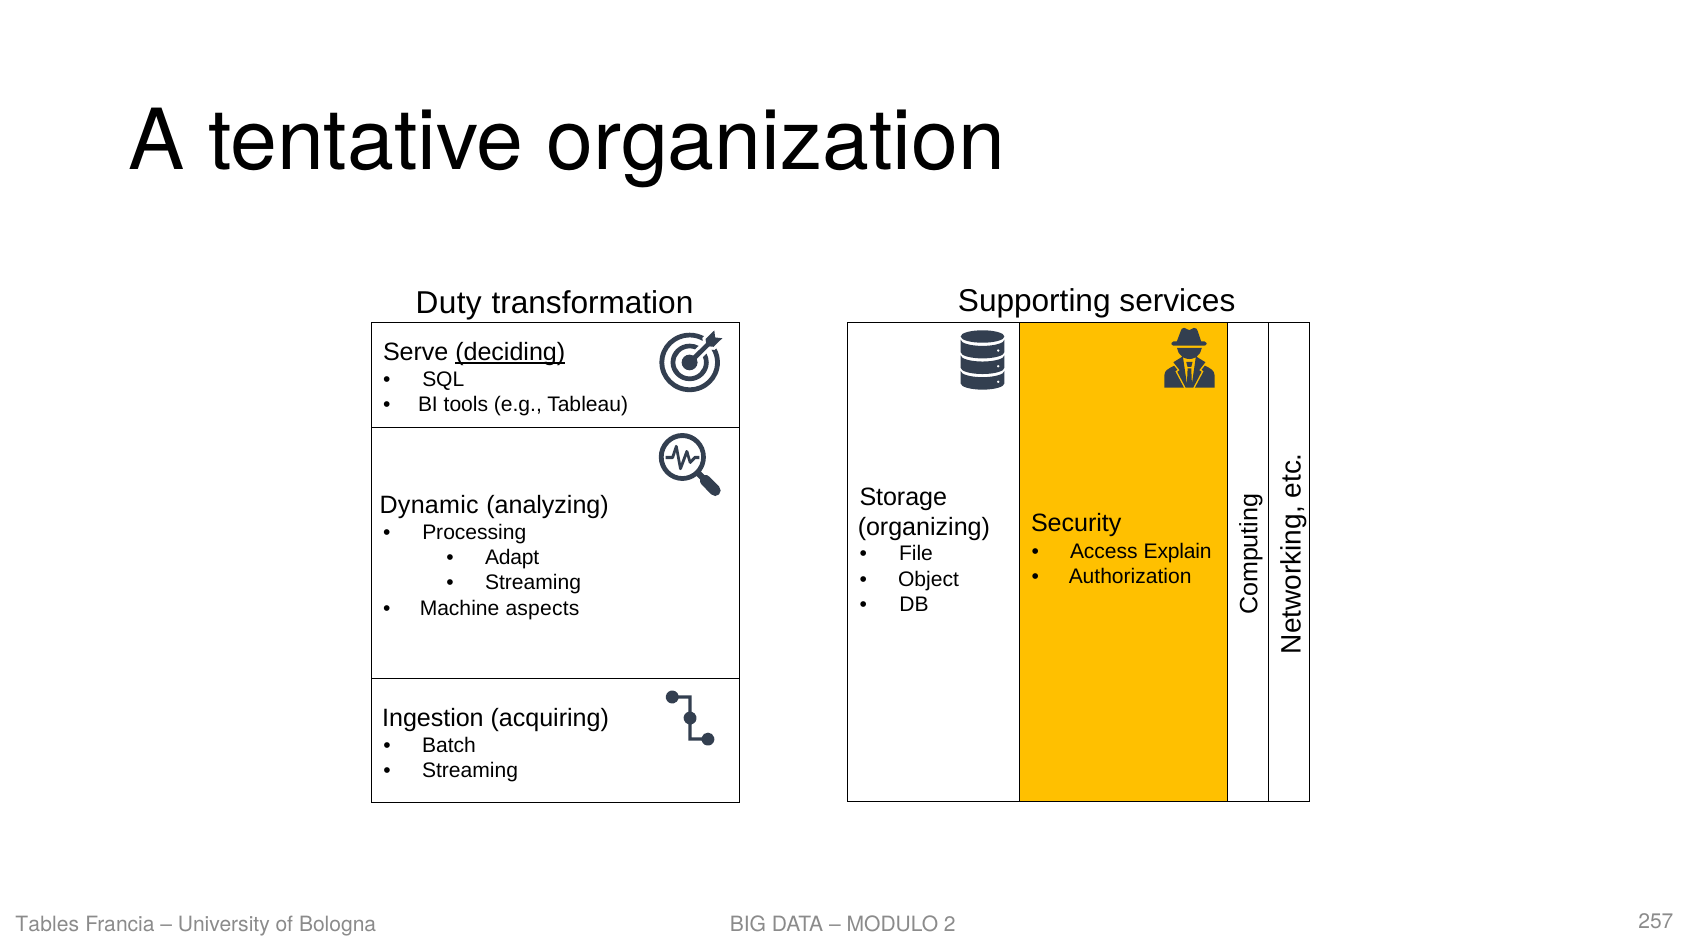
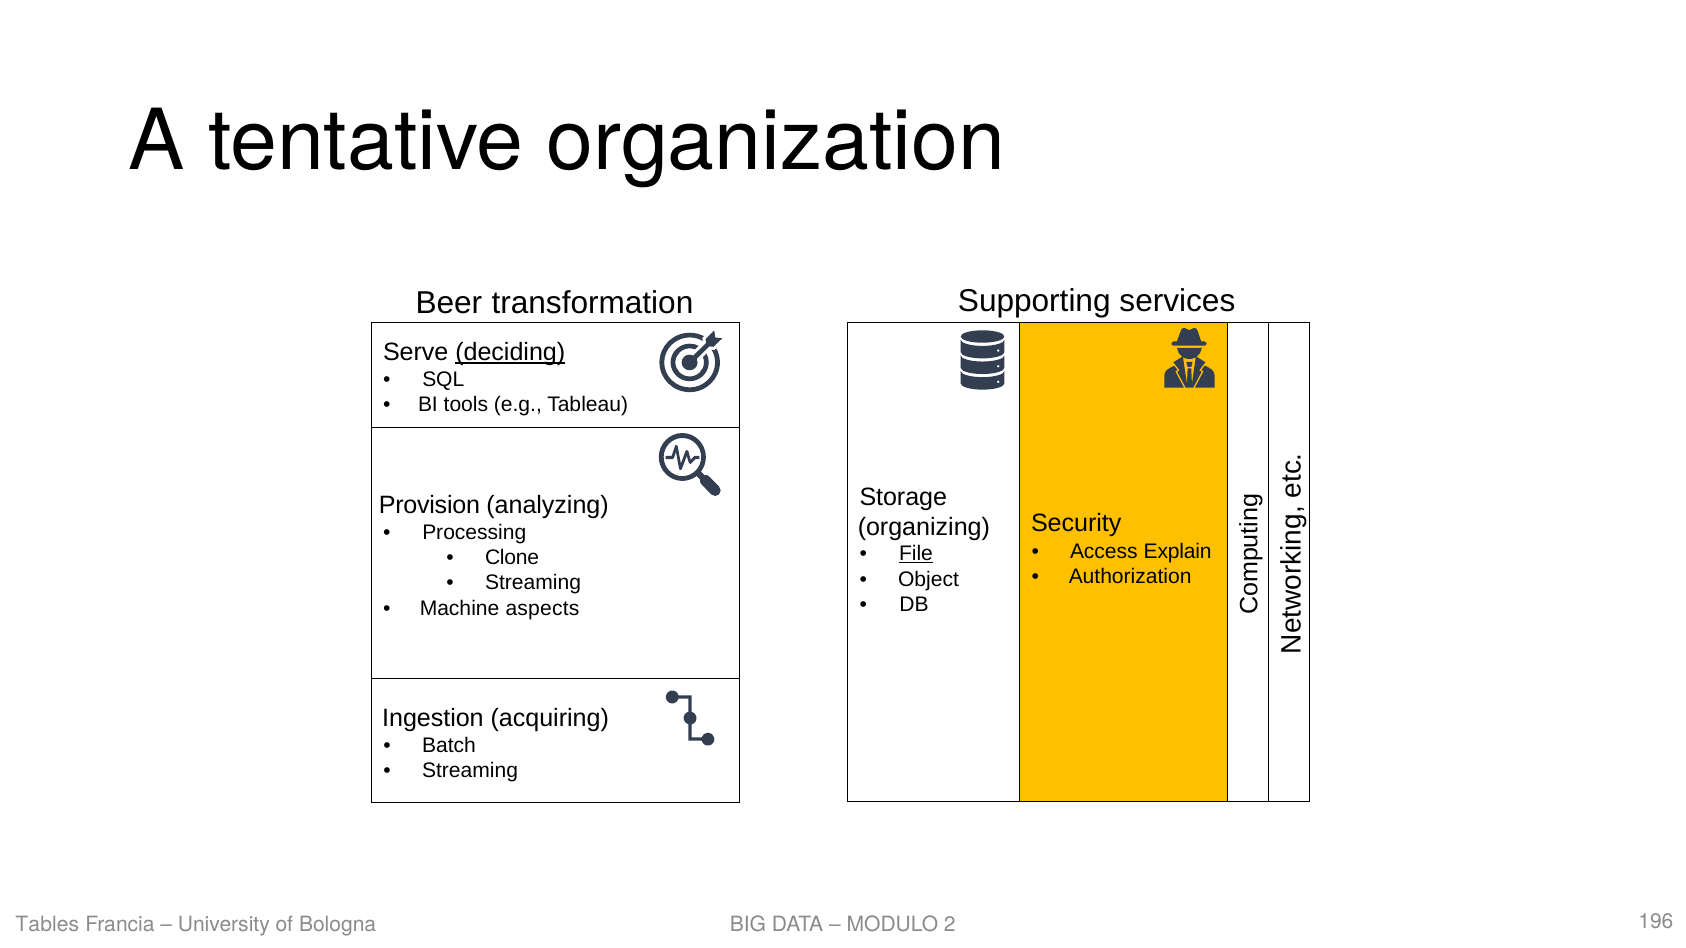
Duty: Duty -> Beer (449, 303)
Dynamic: Dynamic -> Provision (429, 505)
File underline: none -> present (916, 554)
Adapt: Adapt -> Clone (512, 558)
257: 257 -> 196 (1656, 922)
